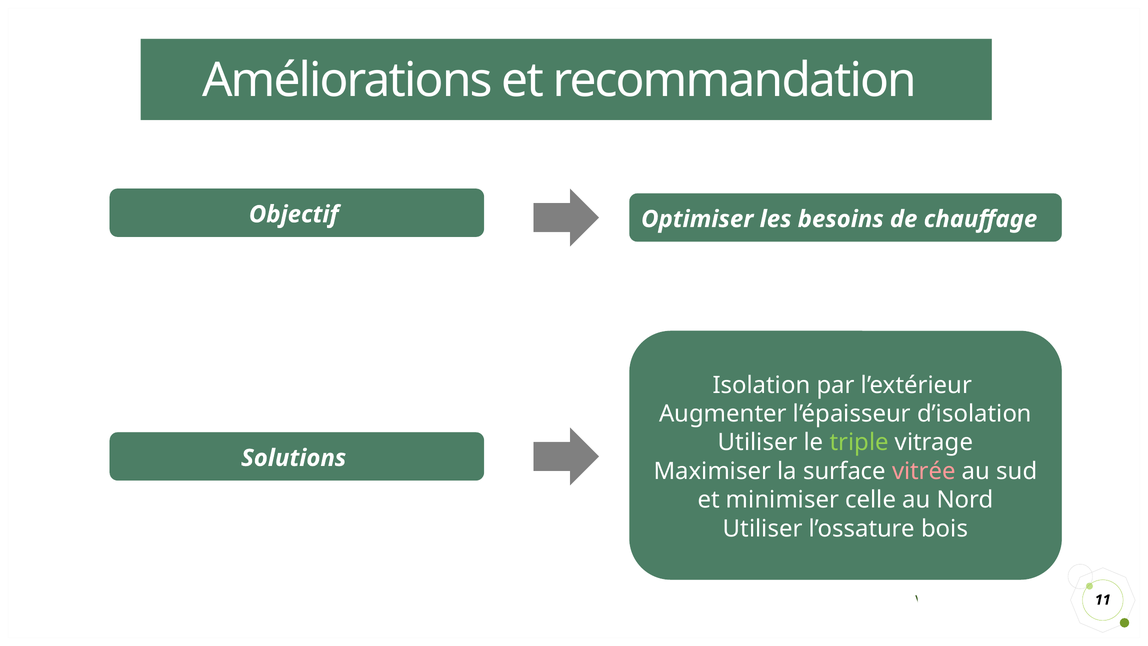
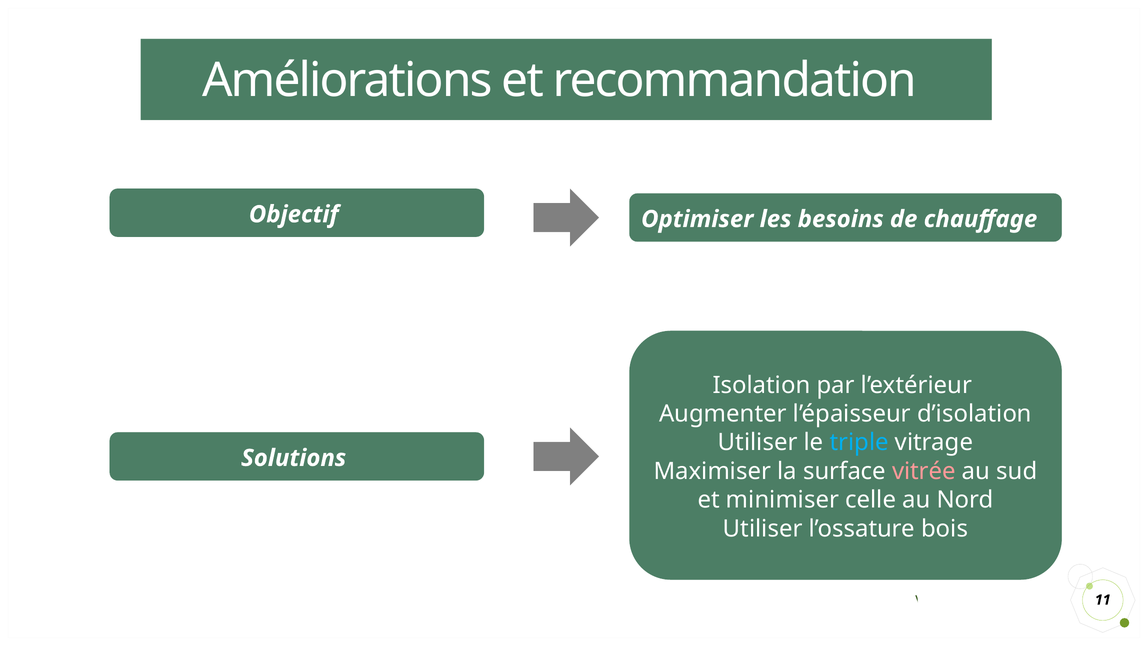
triple colour: light green -> light blue (859, 442)
